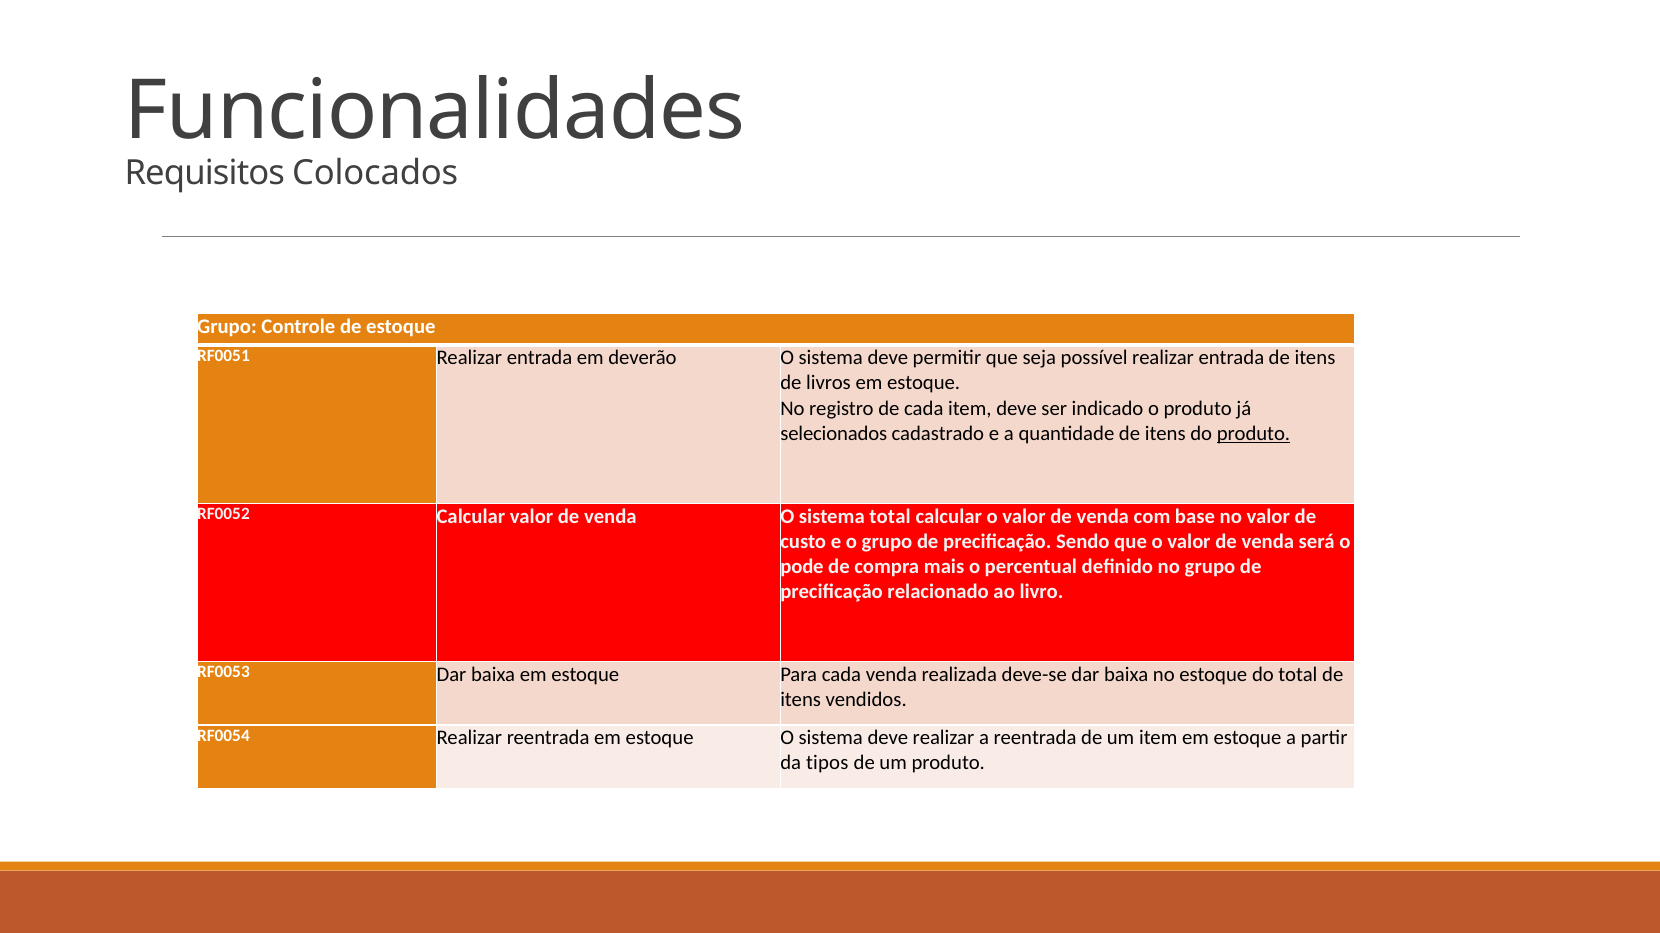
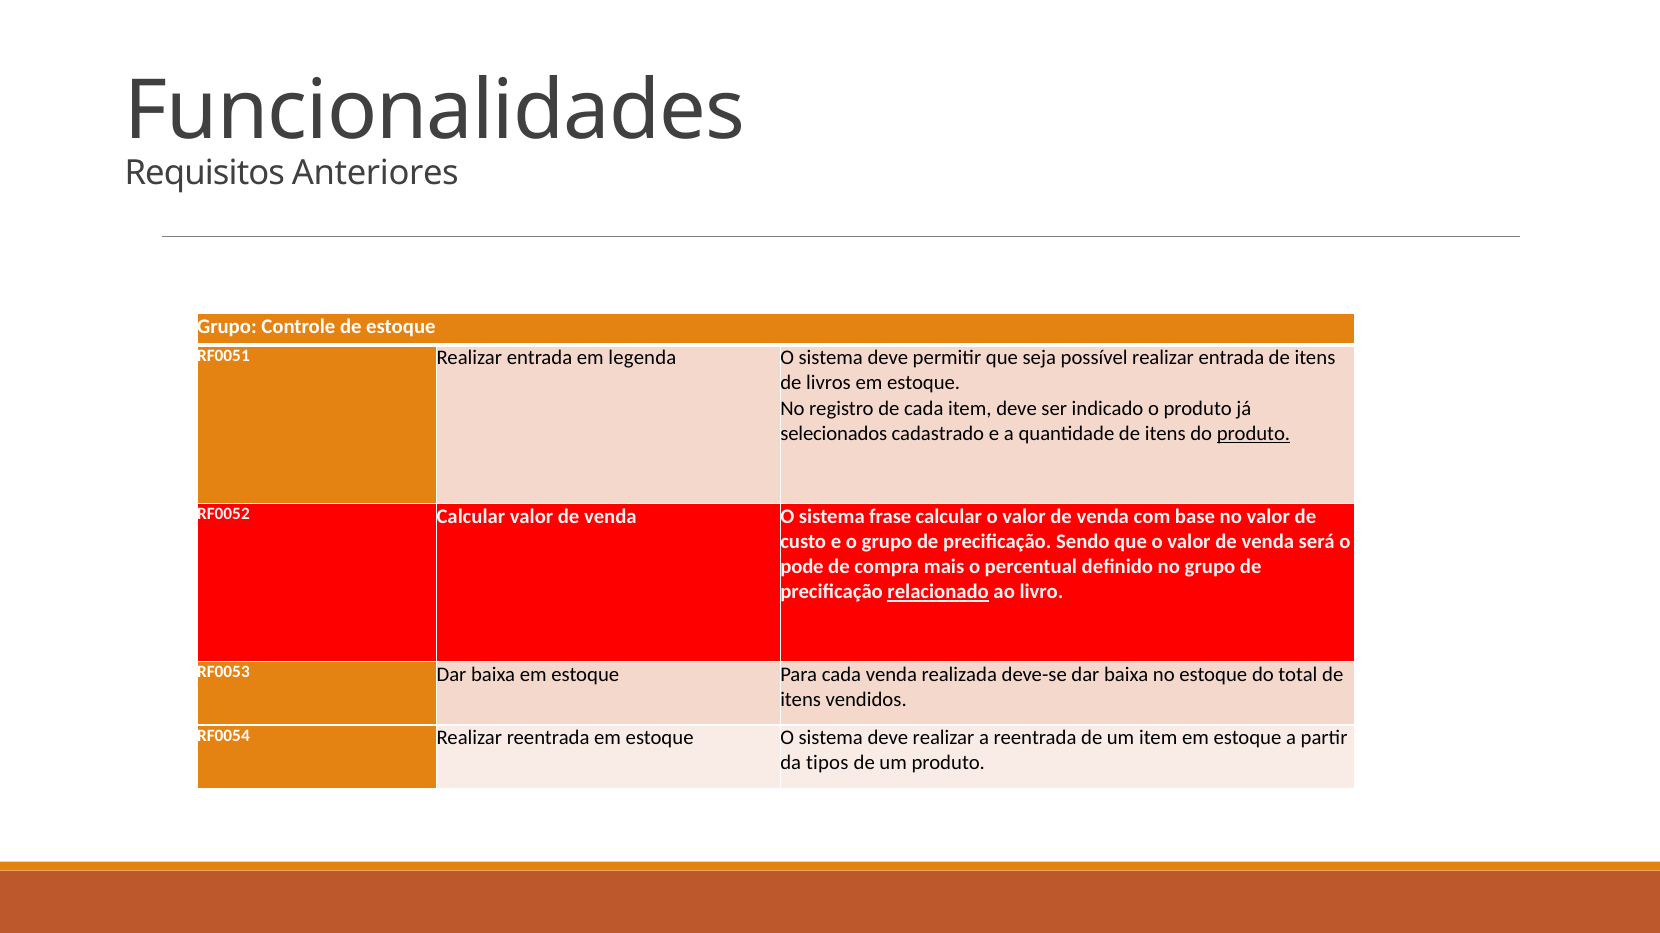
Colocados: Colocados -> Anteriores (375, 173)
deverão: deverão -> legenda (642, 358)
sistema total: total -> frase (890, 517)
relacionado underline: none -> present (938, 592)
